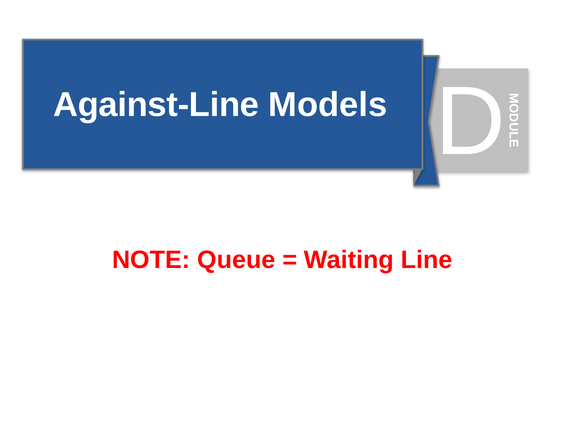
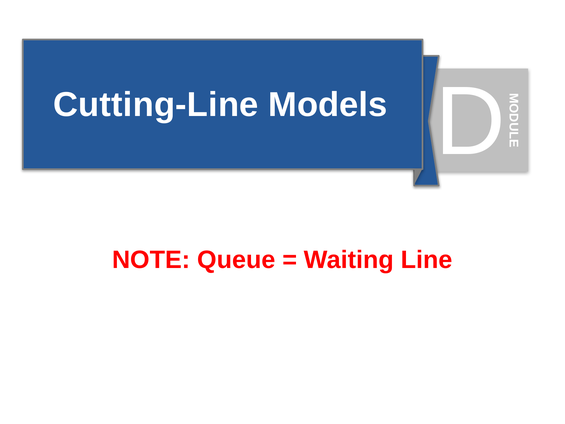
Against-Line: Against-Line -> Cutting-Line (156, 105)
